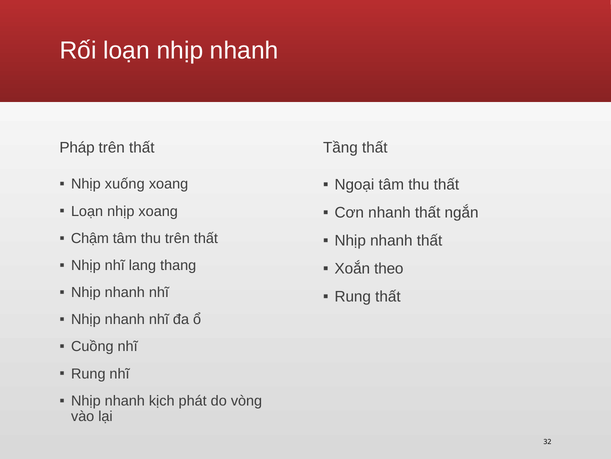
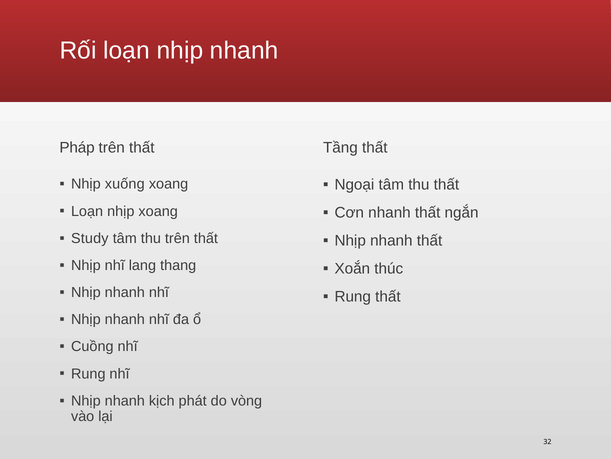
Chậm: Chậm -> Study (90, 238)
theo: theo -> thúc (389, 268)
